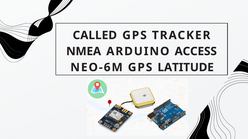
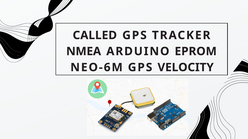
ACCESS: ACCESS -> EPROM (196, 52)
LATITUDE: LATITUDE -> VELOCITY (186, 68)
